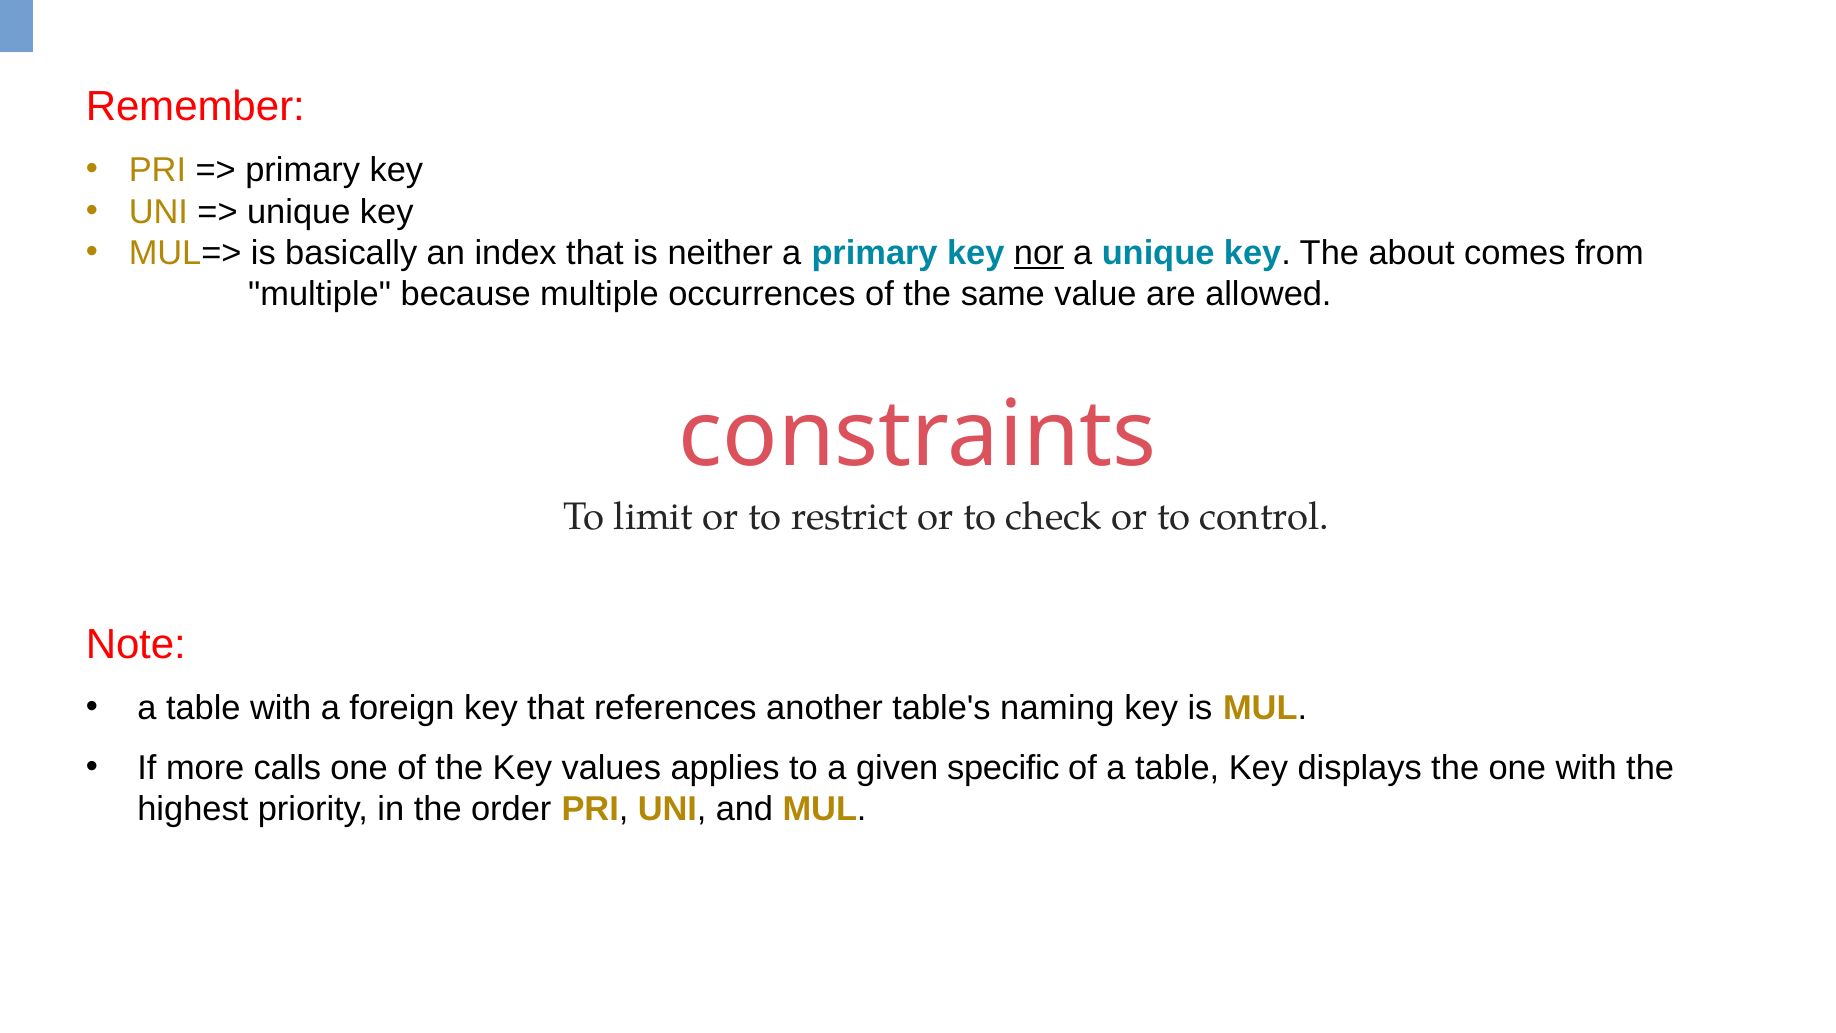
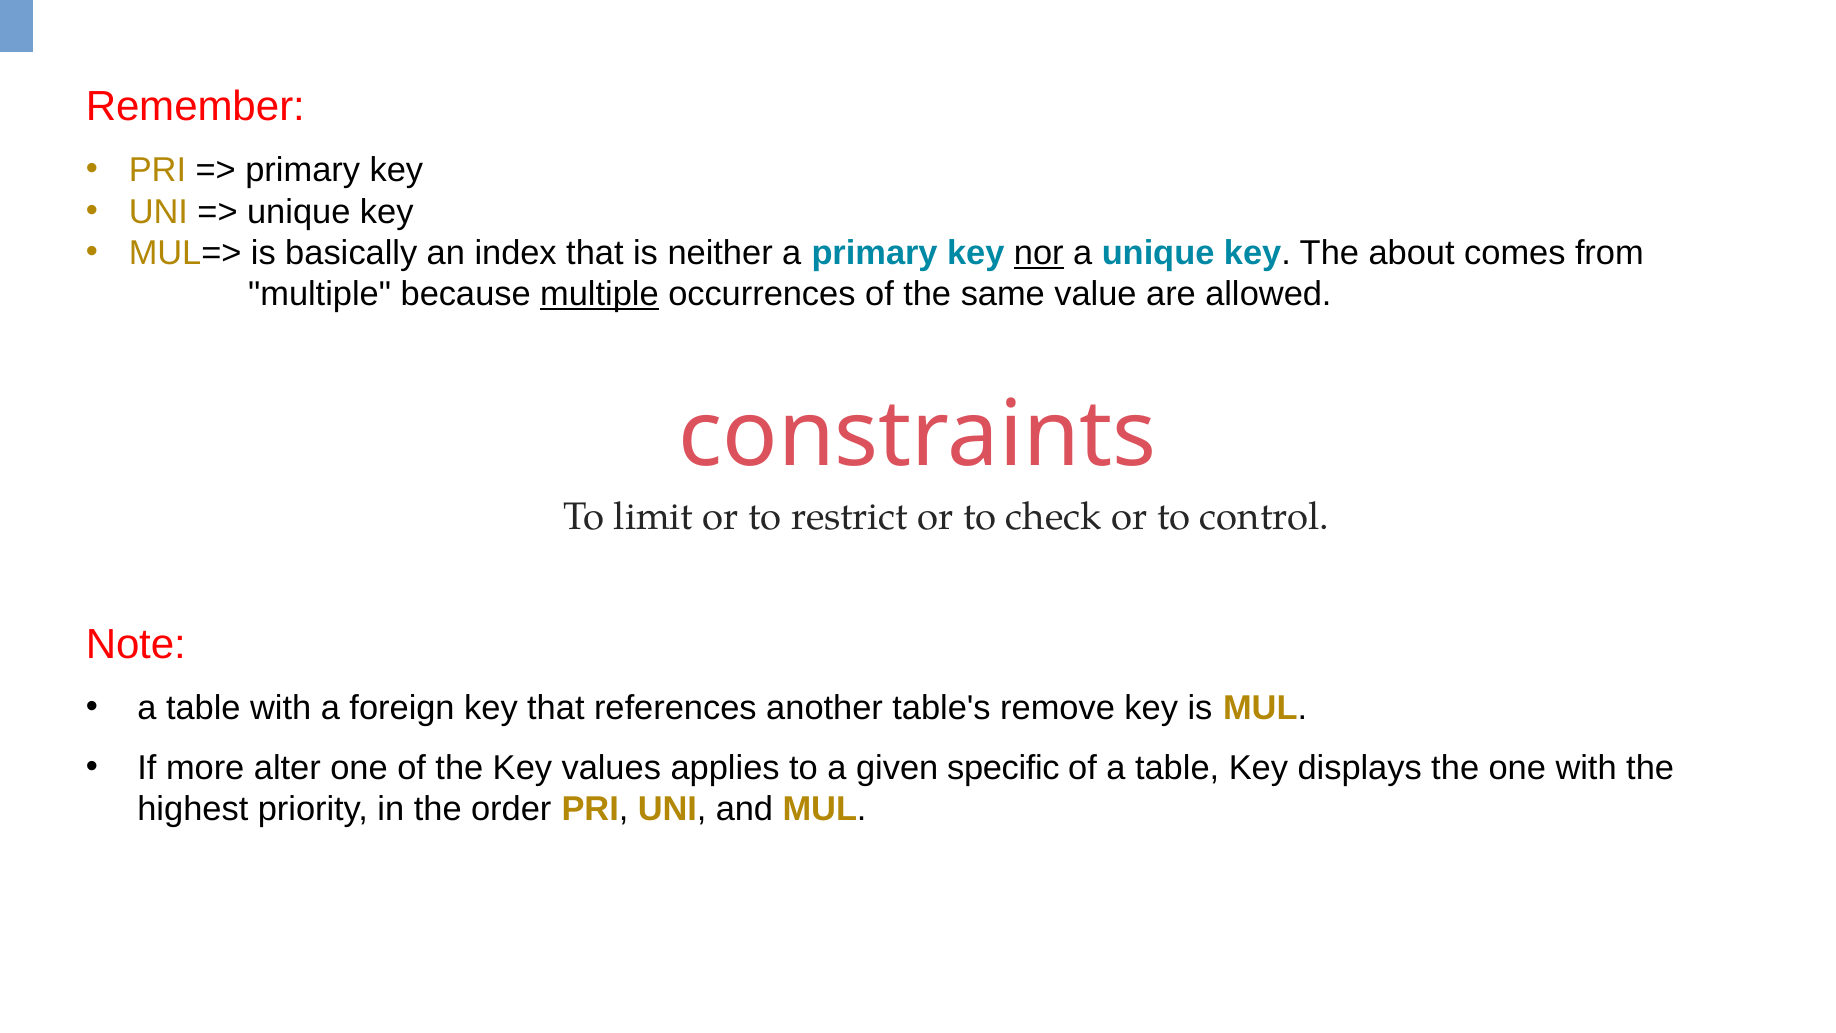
multiple underline: none -> present (599, 294)
naming: naming -> remove (1058, 708)
calls: calls -> alter (287, 768)
